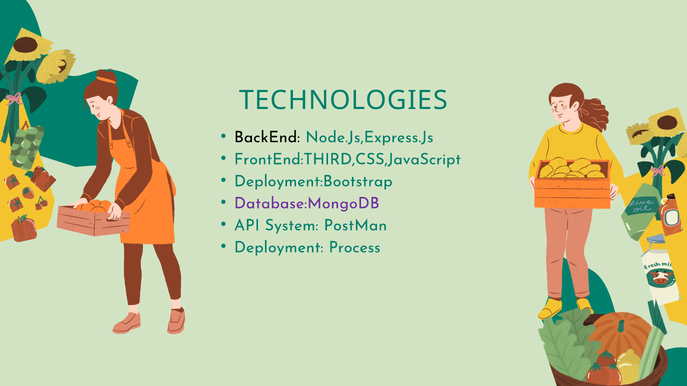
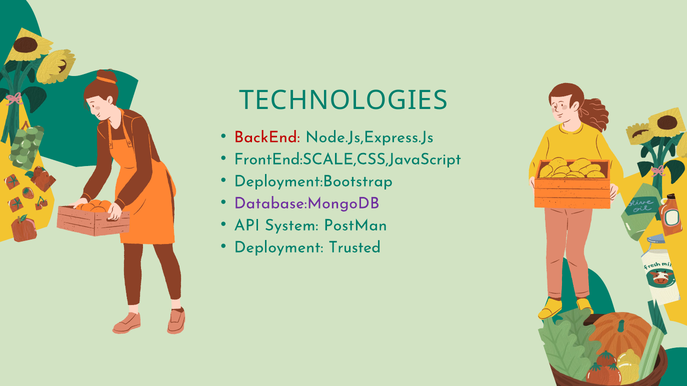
BackEnd colour: black -> red (267, 137)
FrontEnd:THIRD,CSS,JavaScript: FrontEnd:THIRD,CSS,JavaScript -> FrontEnd:SCALE,CSS,JavaScript (348, 159)
Process: Process -> Trusted (355, 247)
